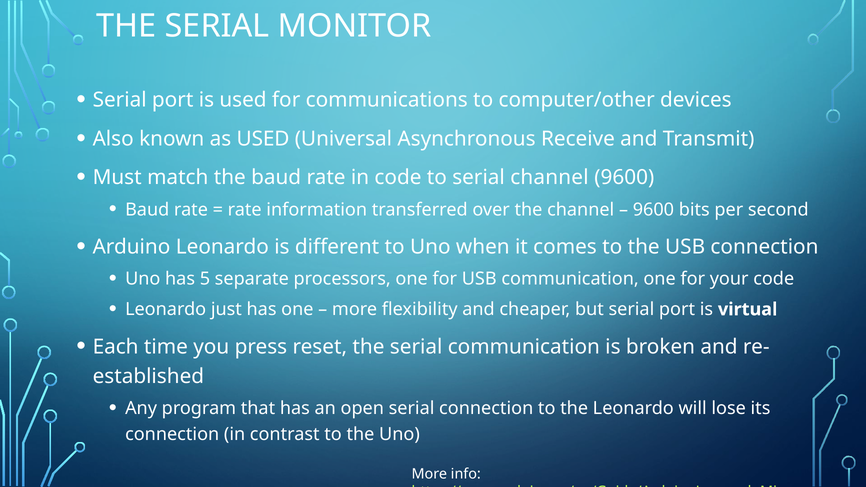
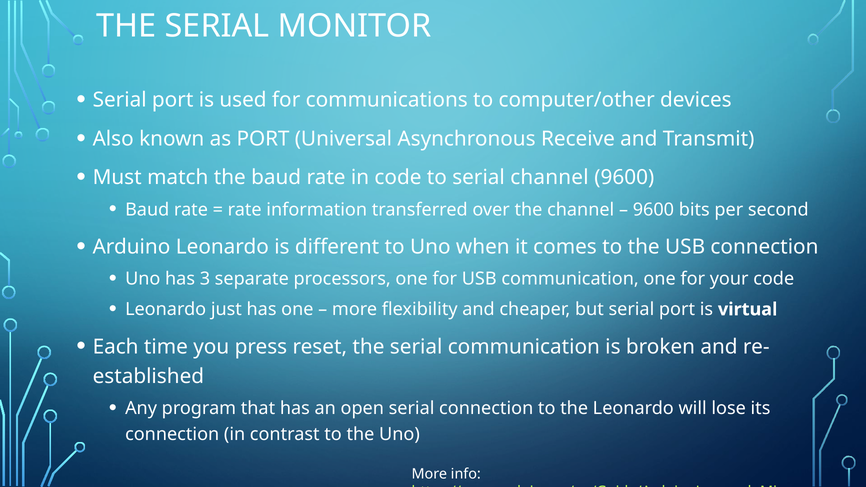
as USED: USED -> PORT (263, 139)
5: 5 -> 3 (205, 279)
